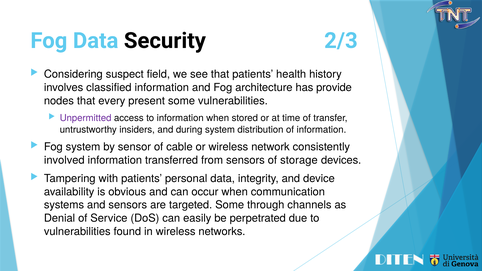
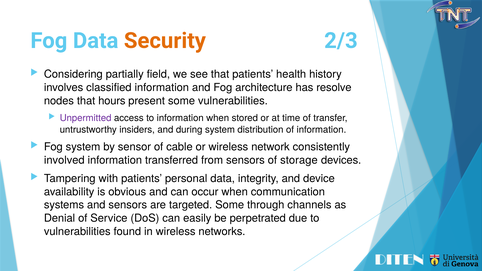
Security colour: black -> orange (165, 41)
suspect: suspect -> partially (125, 74)
provide: provide -> resolve (334, 88)
every: every -> hours (112, 101)
